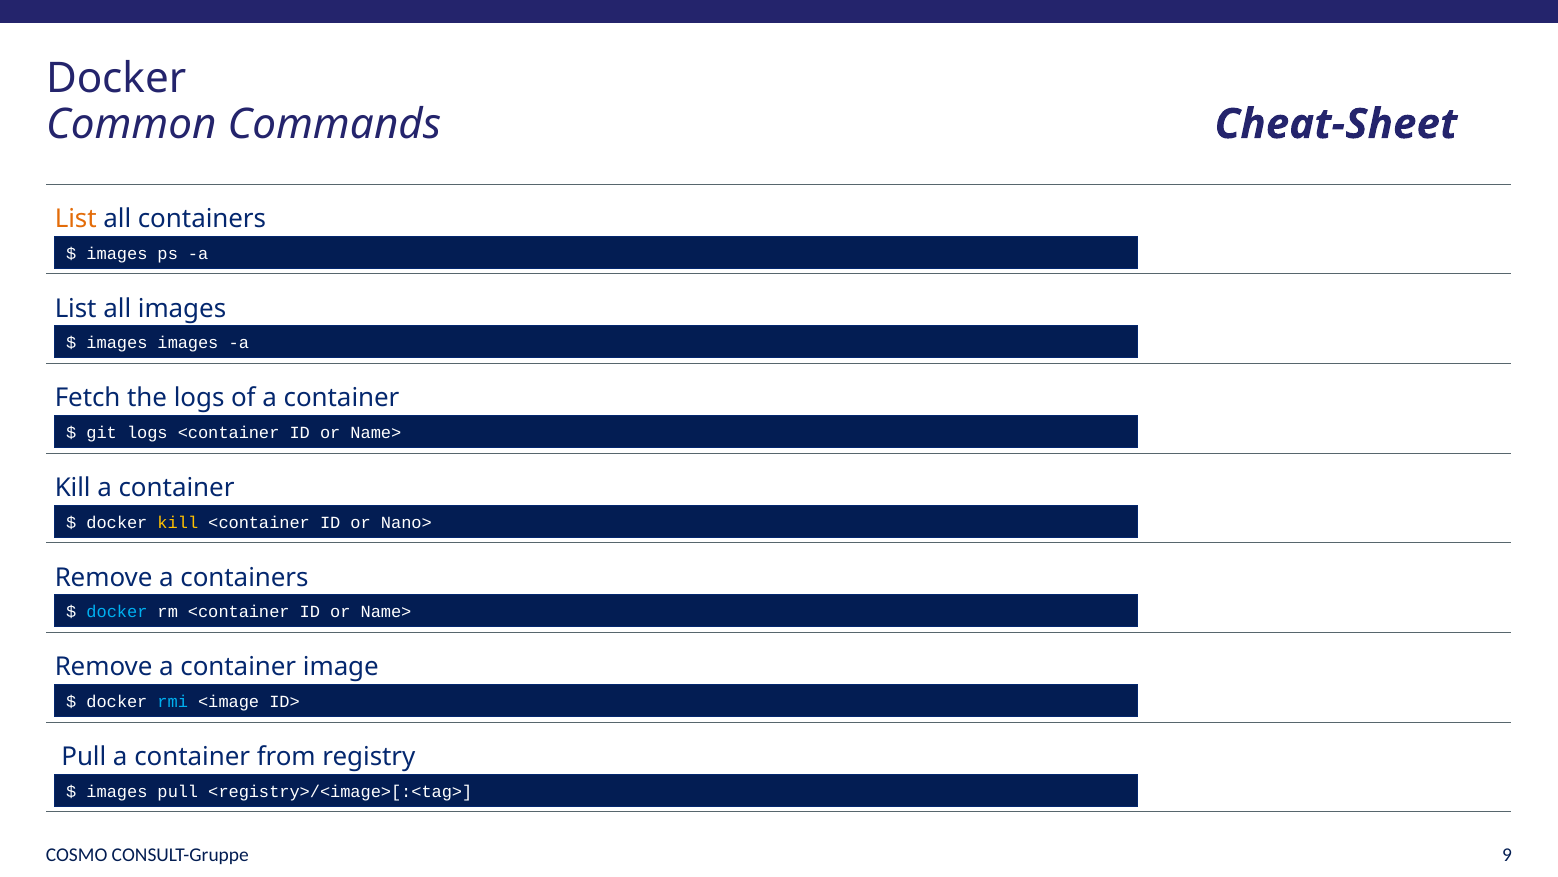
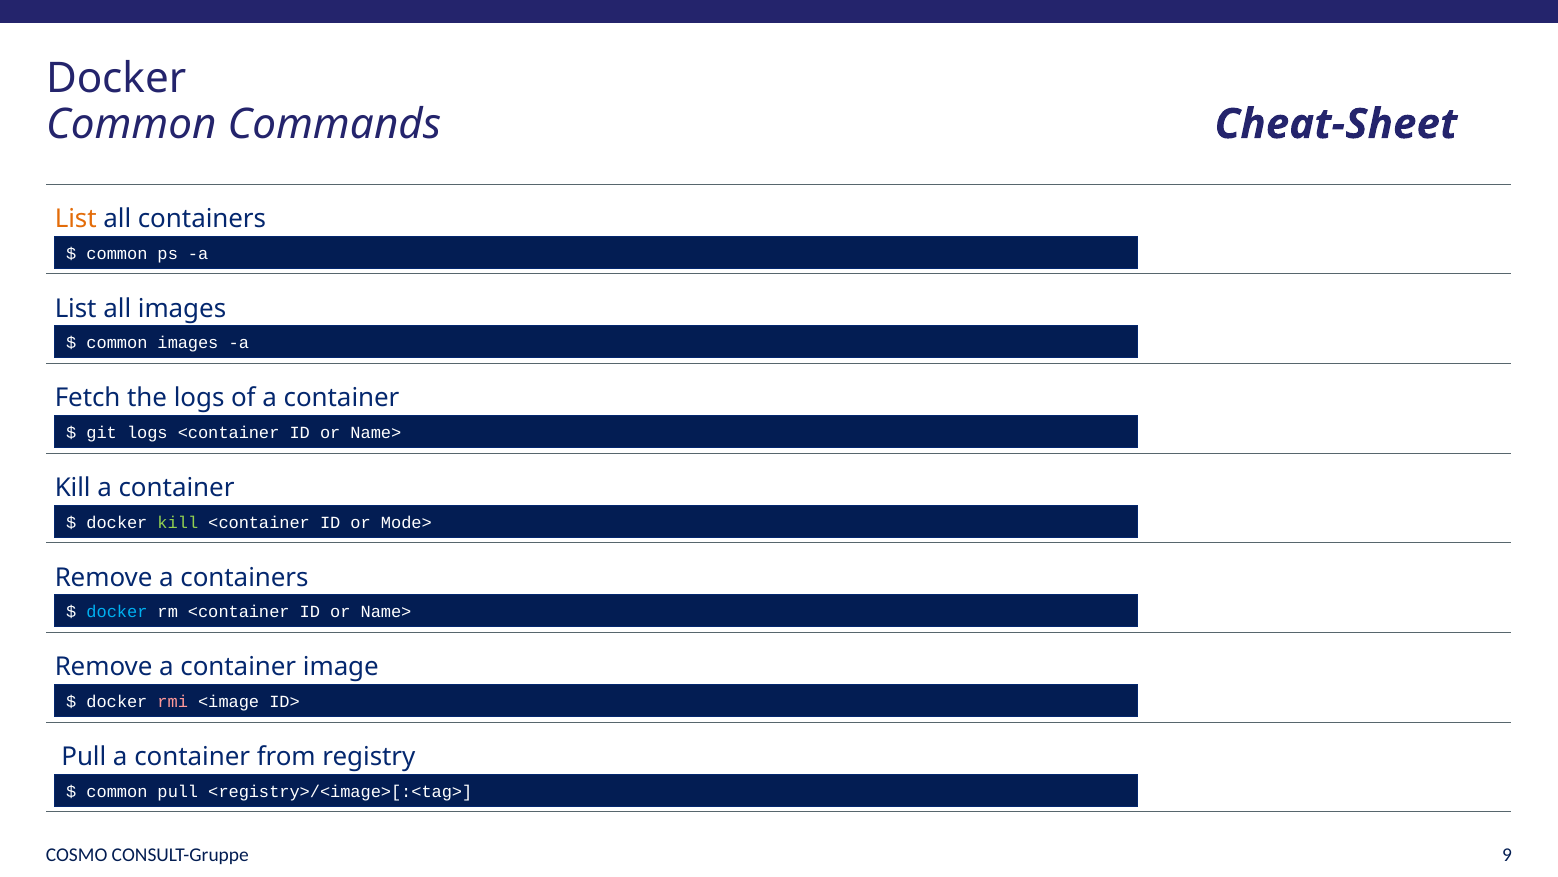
images: images -> common (117, 253)
images: images -> common (117, 343)
kill colour: yellow -> light green (178, 522)
Nano>: Nano> -> Mode> (406, 522)
rmi colour: light blue -> pink (173, 701)
images: images -> common (117, 791)
